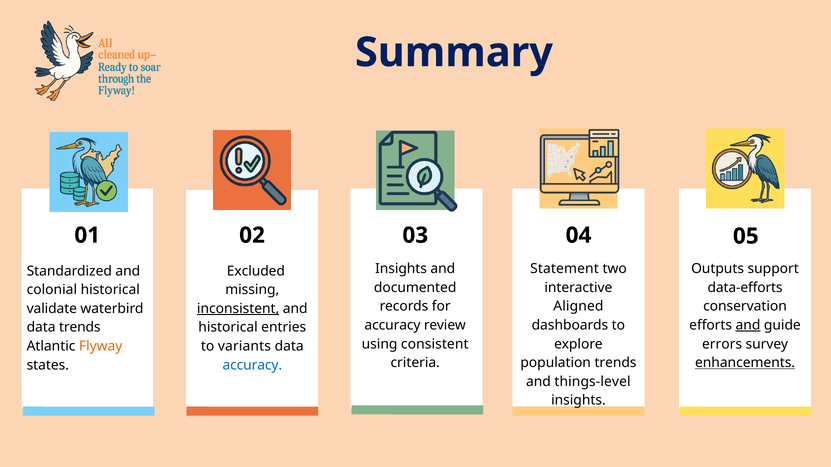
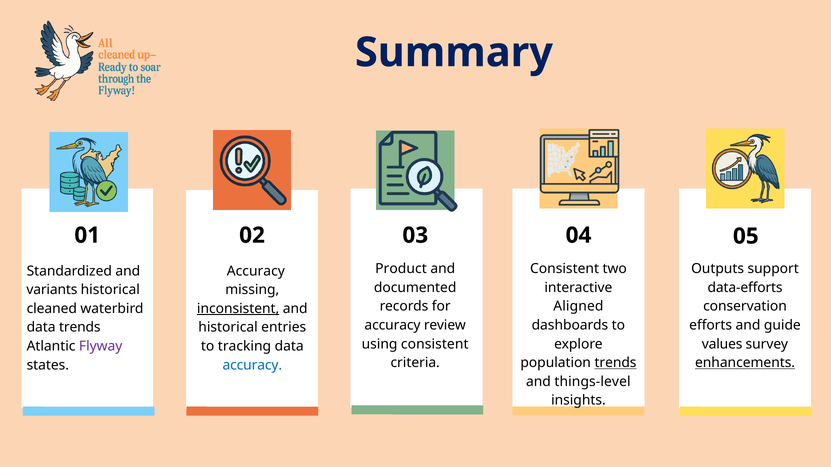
Insights: Insights -> Product (401, 269)
Statement: Statement -> Consistent (565, 269)
Excluded: Excluded -> Accuracy (256, 271)
colonial: colonial -> variants (52, 290)
validate: validate -> cleaned (52, 309)
and underline: present -> none (748, 325)
errors: errors -> values (722, 344)
Flyway colour: orange -> purple (101, 346)
variants: variants -> tracking (244, 346)
trends underline: none -> present (616, 363)
